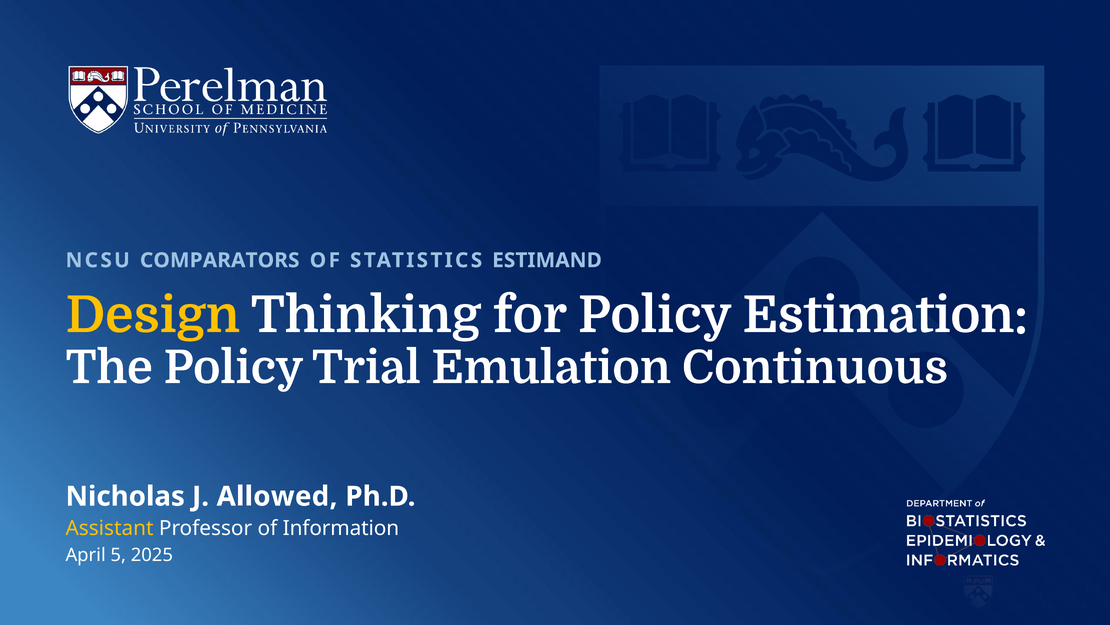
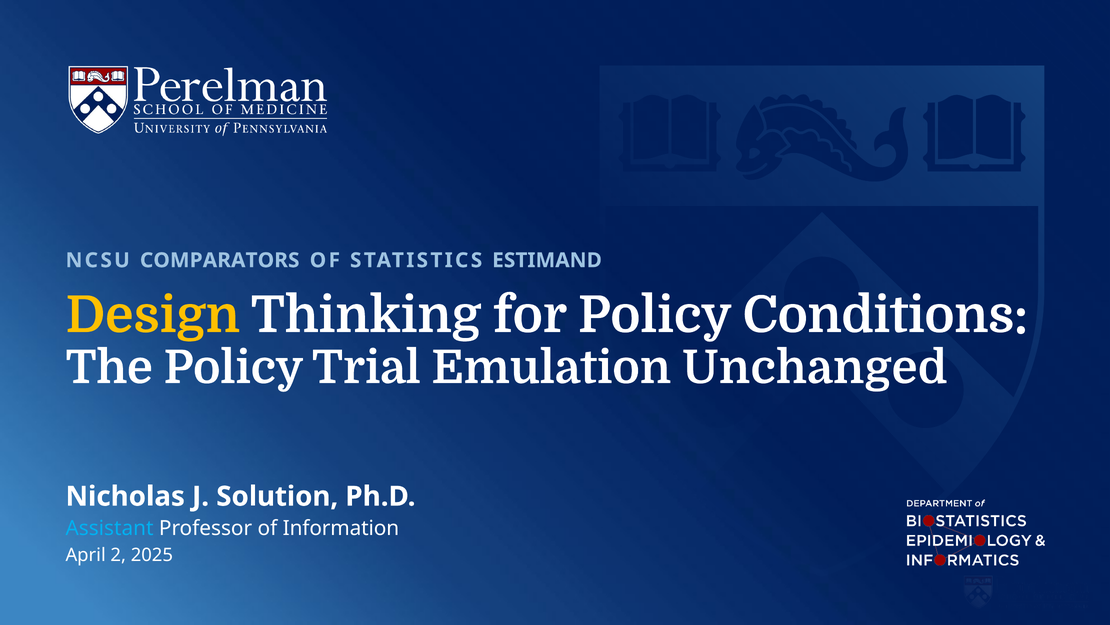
Estimation: Estimation -> Conditions (885, 315)
Continuous: Continuous -> Unchanged (815, 367)
Allowed: Allowed -> Solution (277, 496)
Assistant colour: yellow -> light blue (110, 528)
5: 5 -> 2 (118, 555)
